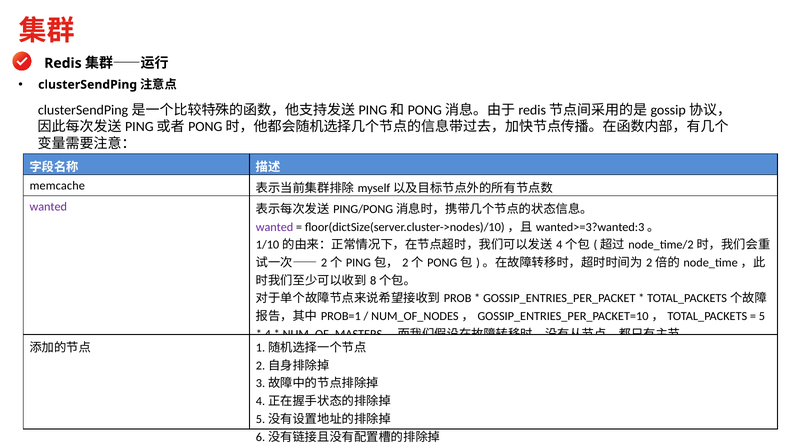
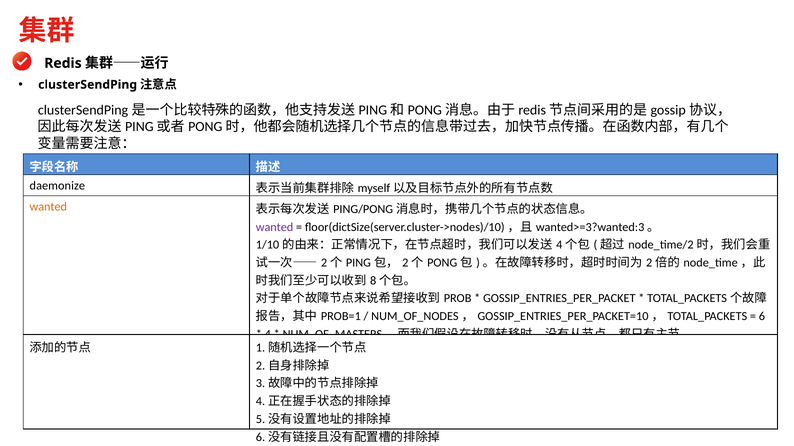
memcache: memcache -> daemonize (57, 186)
wanted colour: purple -> orange (48, 207)
5: 5 -> 6 (762, 317)
